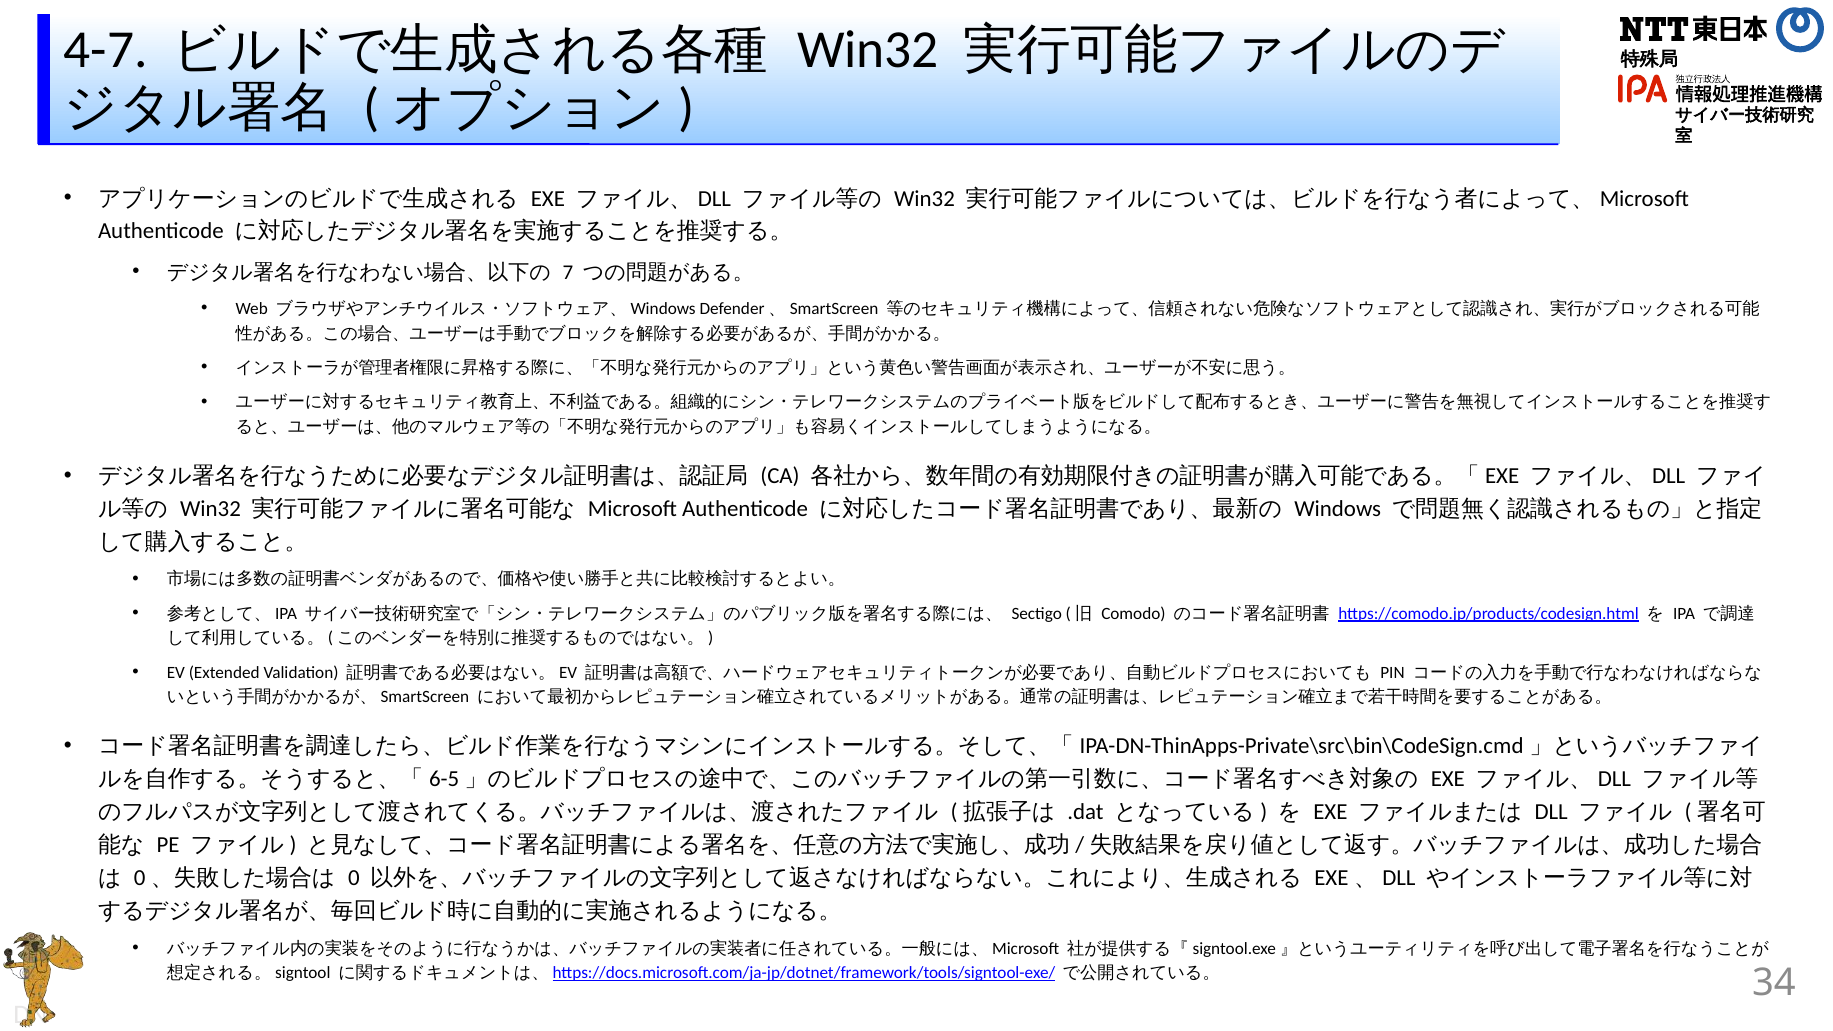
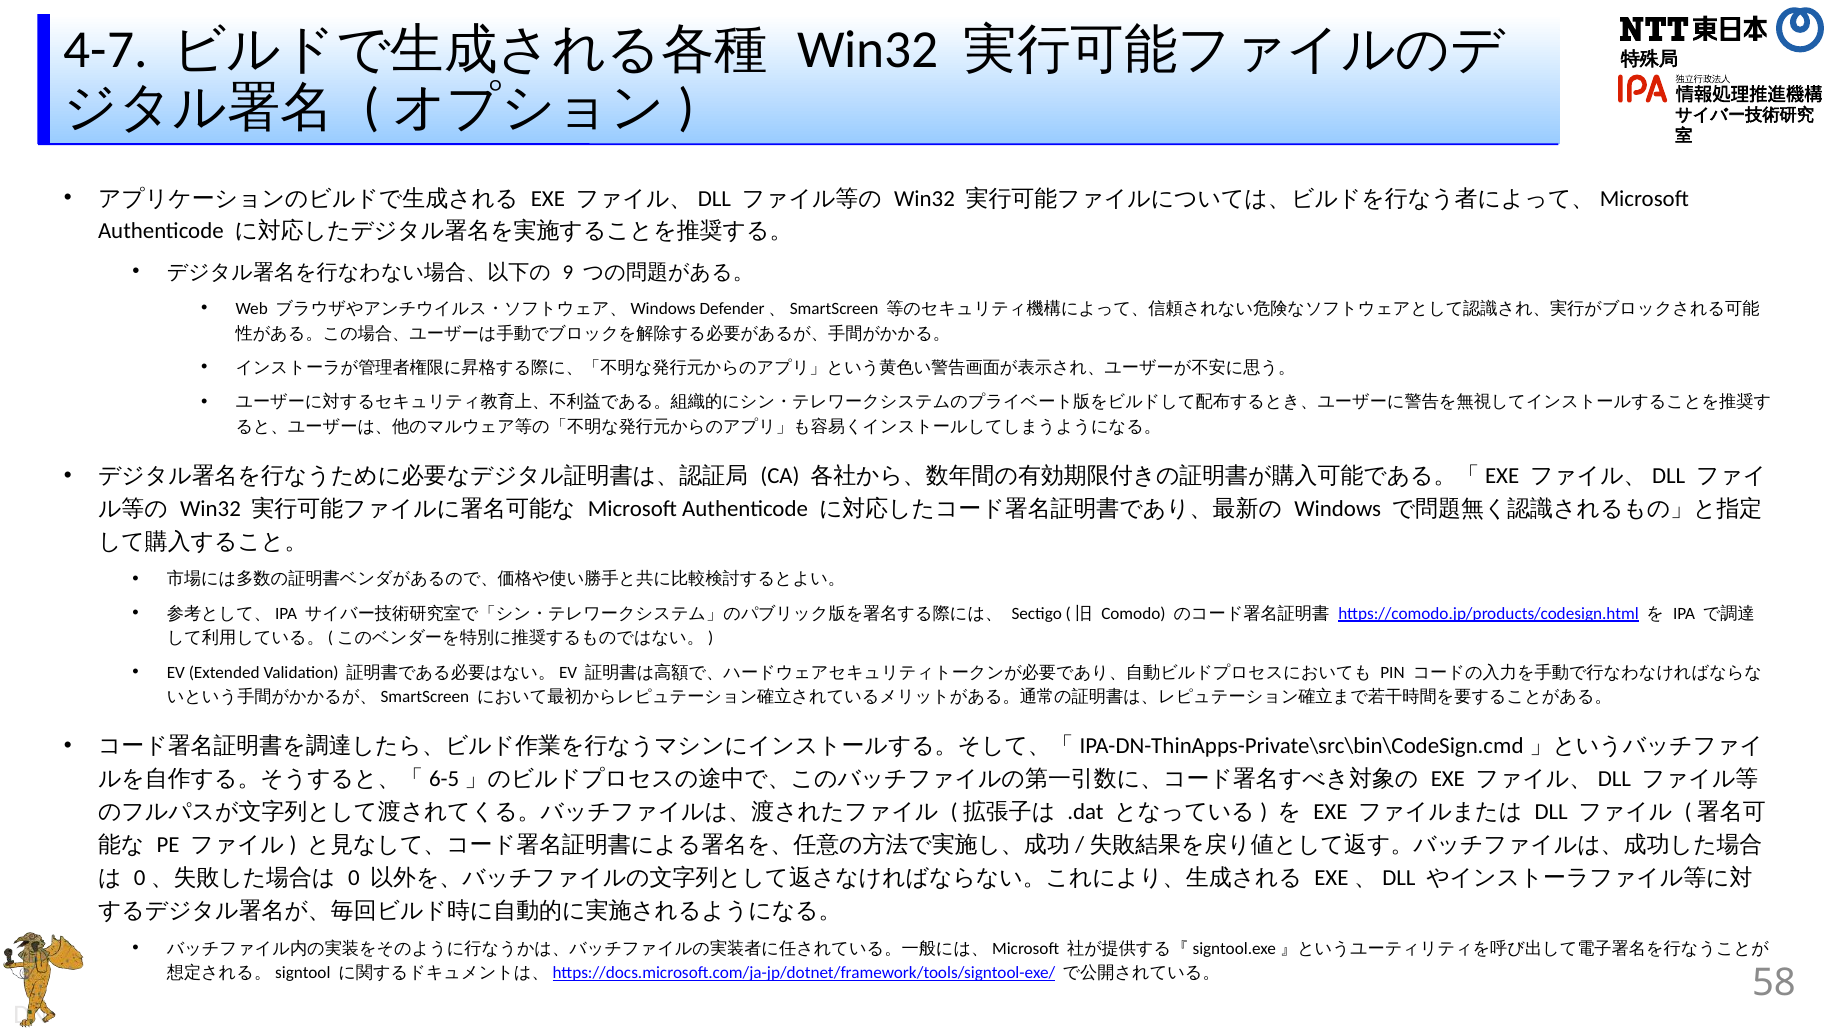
7: 7 -> 9 (568, 272)
34: 34 -> 58 (1774, 983)
